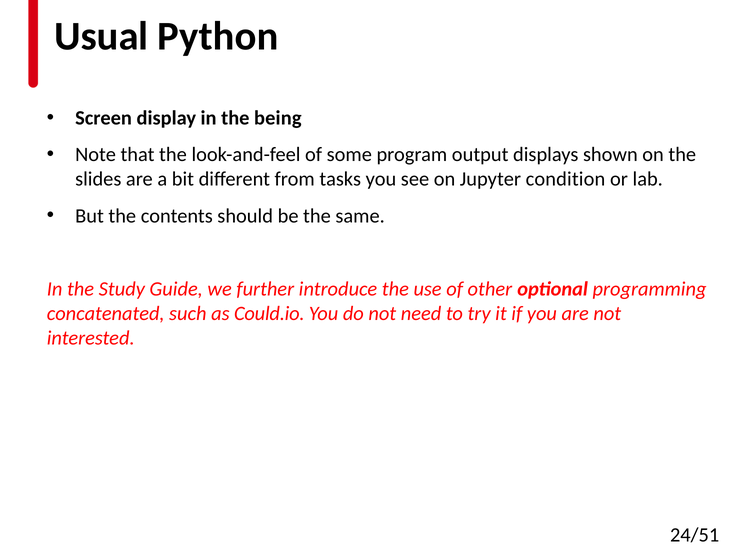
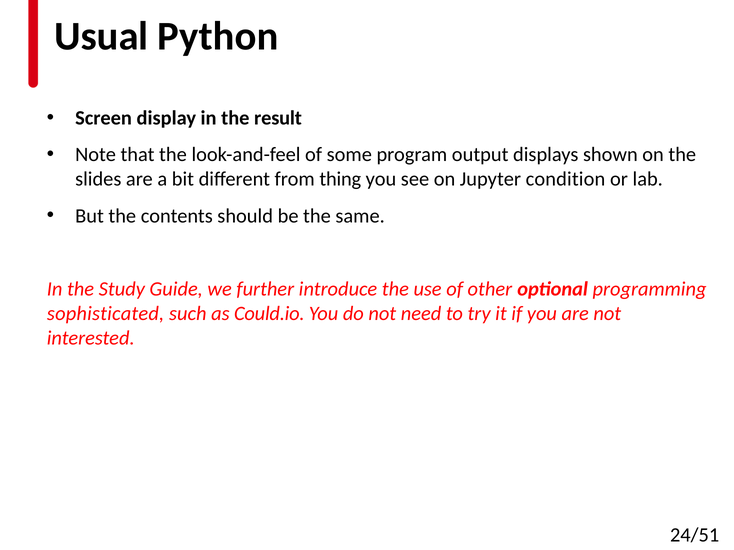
being: being -> result (278, 118)
tasks: tasks -> thing (340, 179)
concatenated: concatenated -> sophisticated (106, 314)
